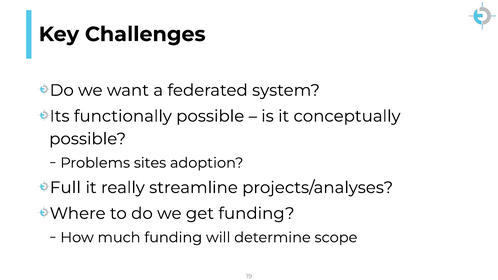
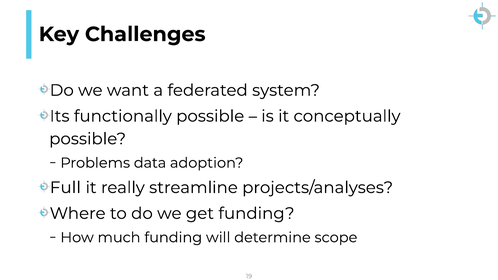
sites: sites -> data (150, 163)
